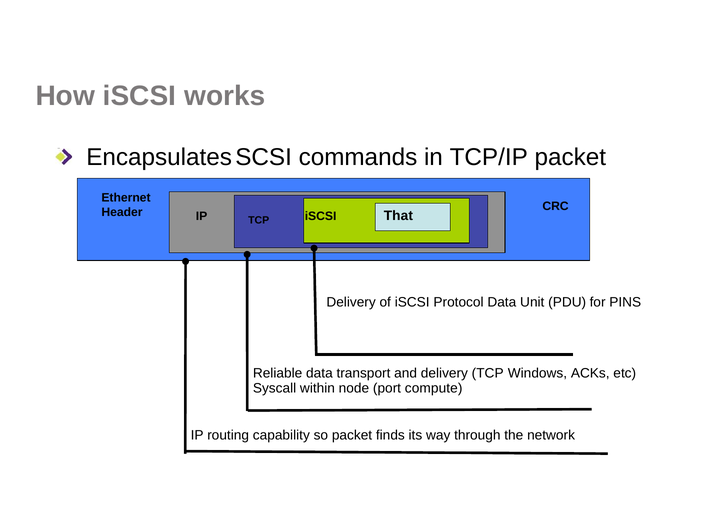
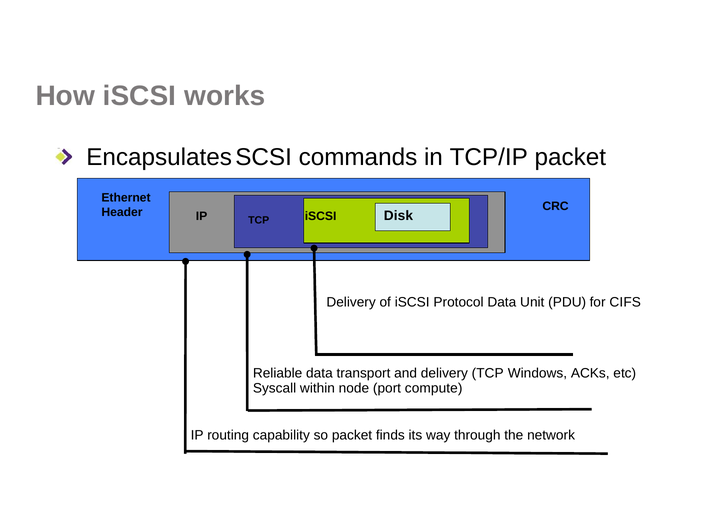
That: That -> Disk (398, 216)
PINS: PINS -> CIFS (625, 302)
